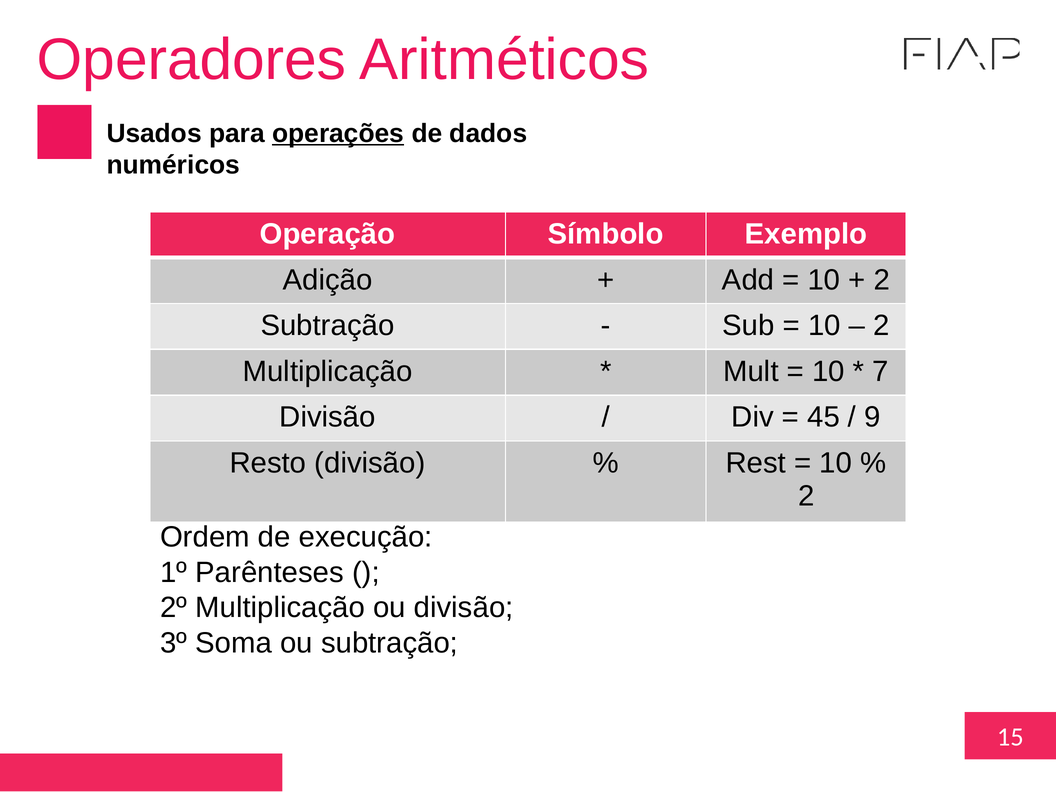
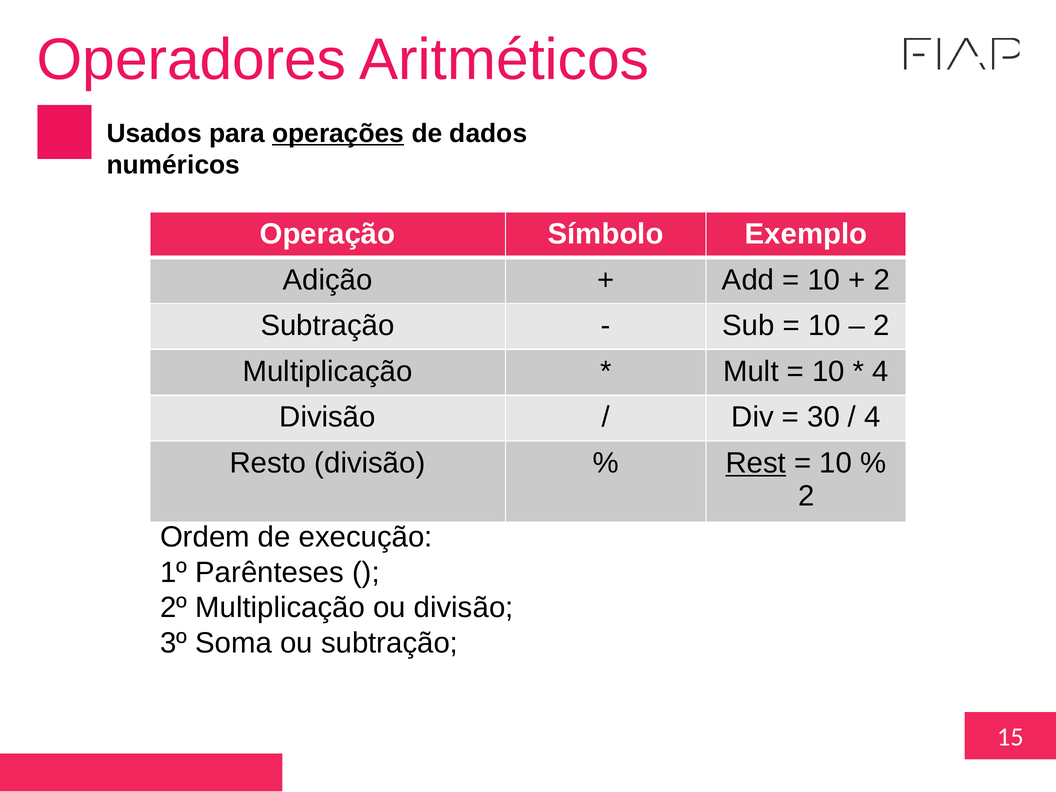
7: 7 -> 4 (881, 371)
45: 45 -> 30 (824, 417)
9: 9 -> 4 (872, 417)
Rest underline: none -> present (756, 463)
